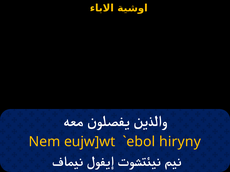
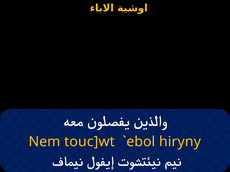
eujw]wt: eujw]wt -> touc]wt (90, 142)
